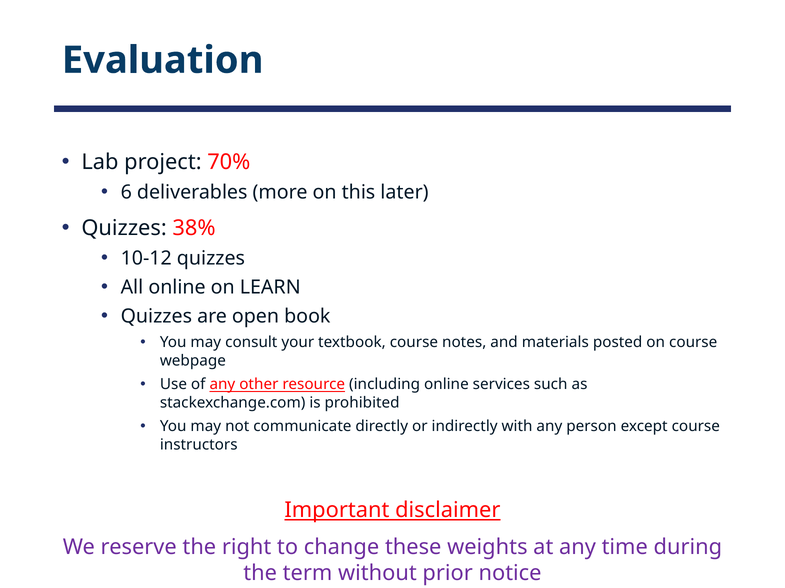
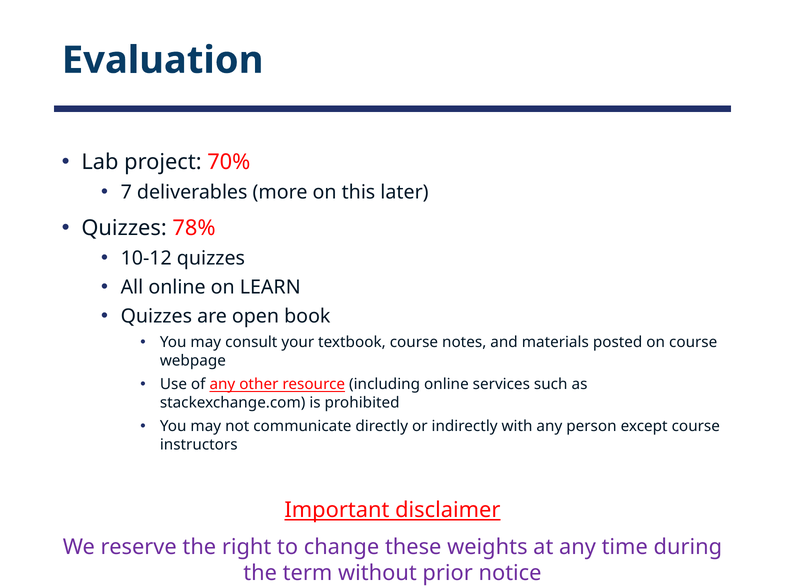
6: 6 -> 7 (126, 193)
38%: 38% -> 78% (194, 229)
